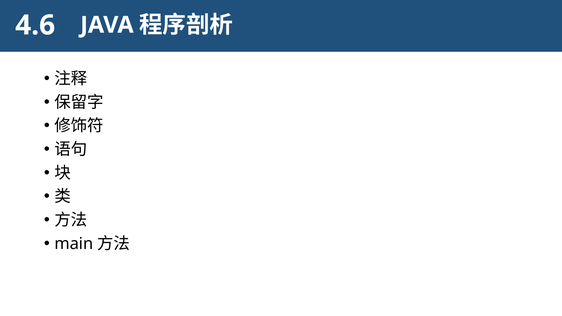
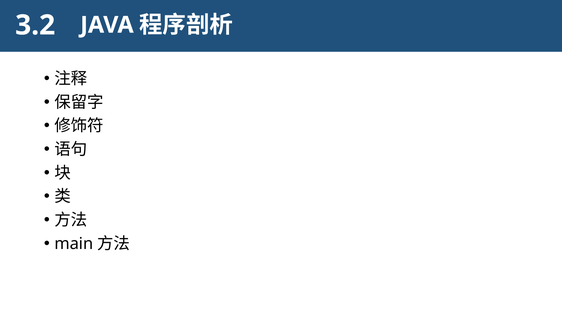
4.6: 4.6 -> 3.2 (35, 25)
